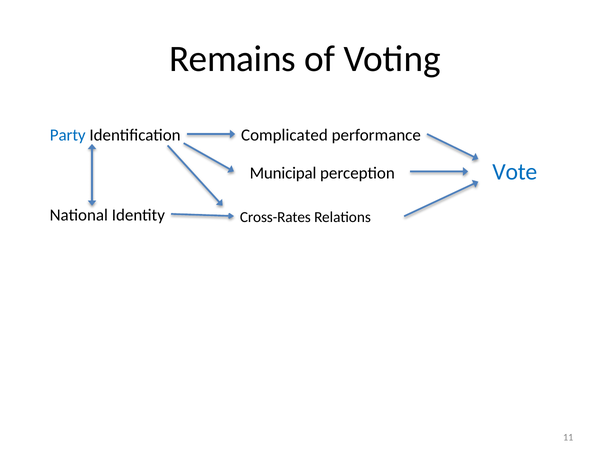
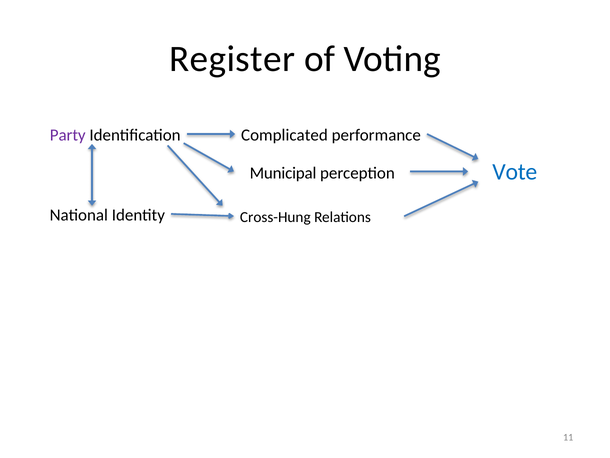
Remains: Remains -> Register (232, 59)
Party colour: blue -> purple (68, 135)
Cross-Rates: Cross-Rates -> Cross-Hung (275, 217)
